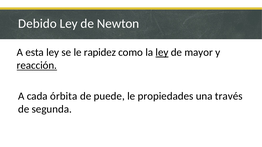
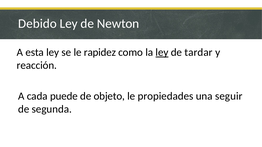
mayor: mayor -> tardar (199, 52)
reacción underline: present -> none (37, 66)
órbita: órbita -> puede (64, 96)
puede: puede -> objeto (109, 96)
través: través -> seguir (229, 96)
